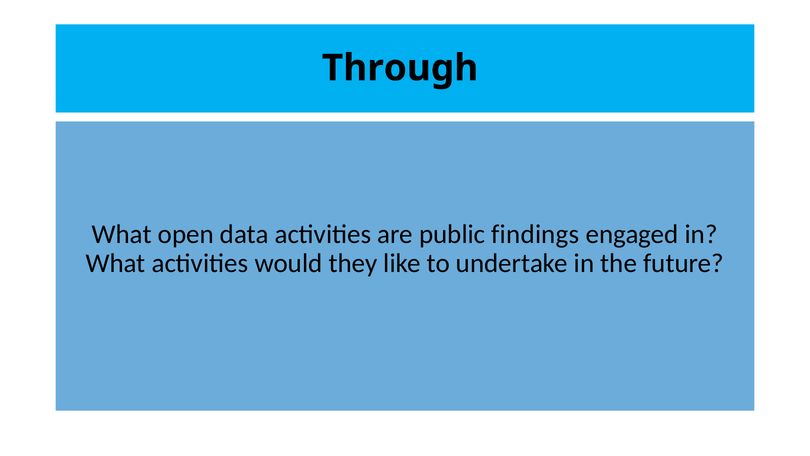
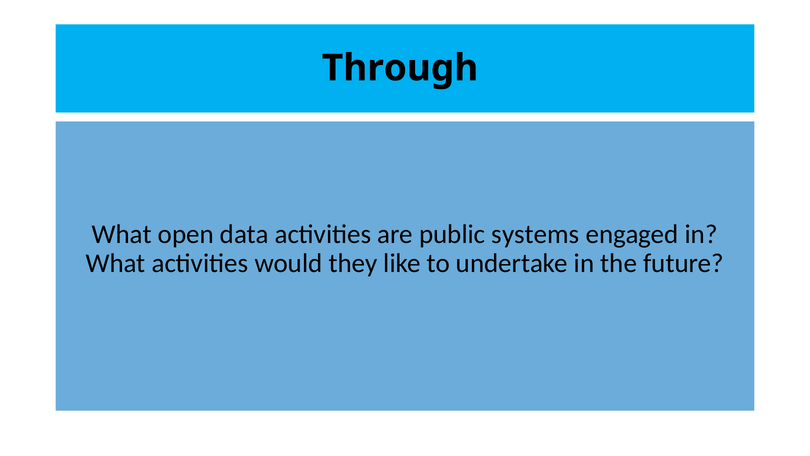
findings: findings -> systems (535, 234)
